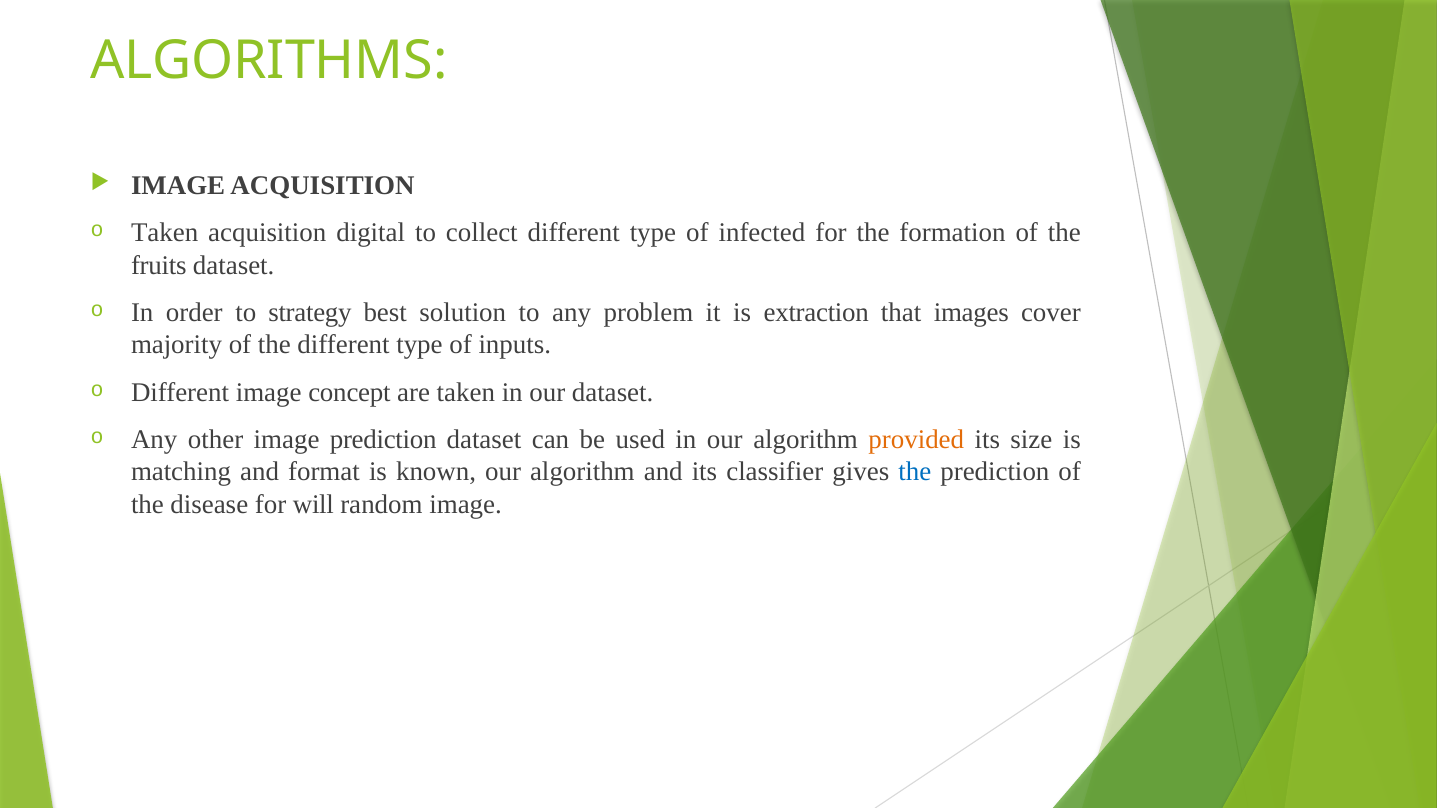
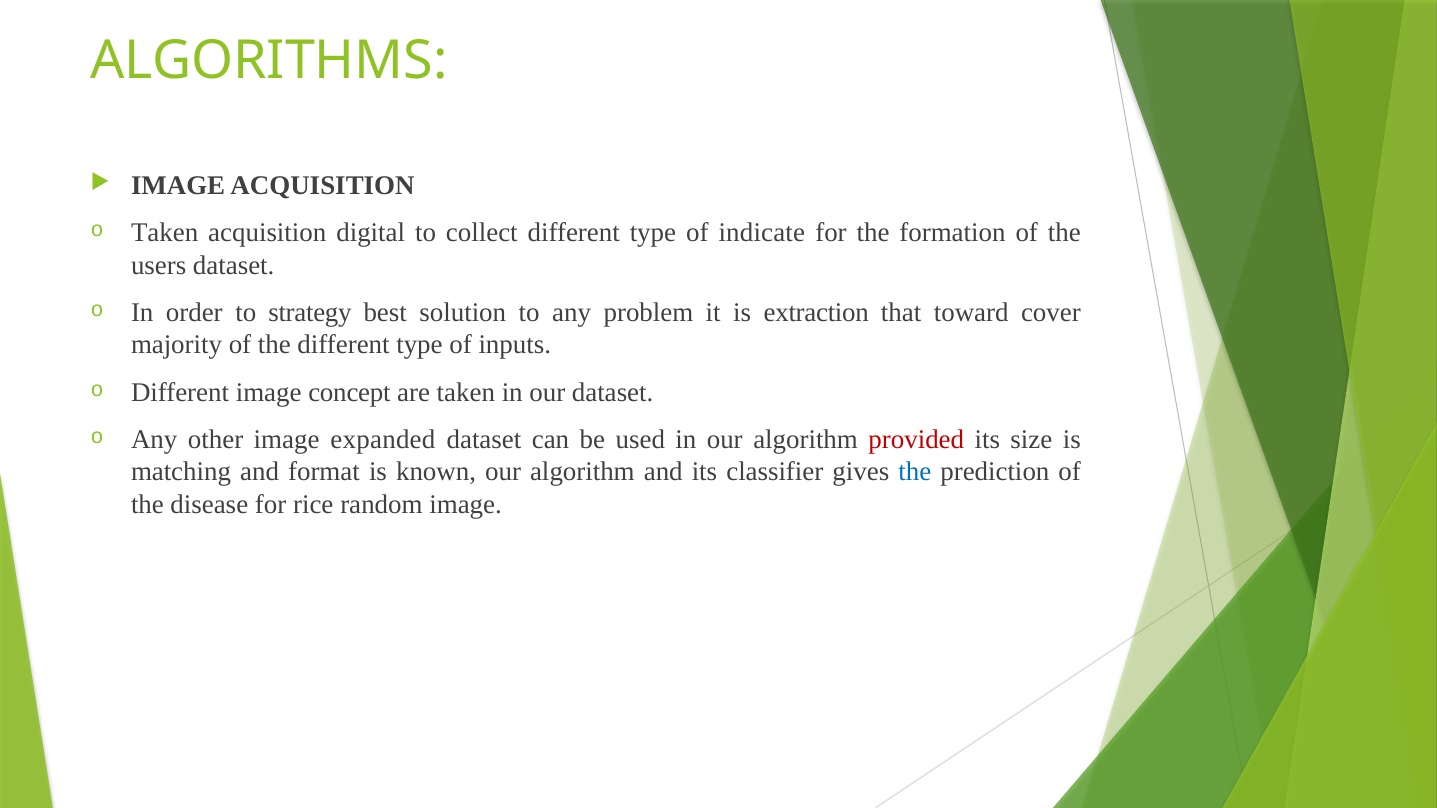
infected: infected -> indicate (762, 233)
fruits: fruits -> users (159, 266)
images: images -> toward (971, 313)
image prediction: prediction -> expanded (383, 440)
provided colour: orange -> red (916, 440)
will: will -> rice (313, 504)
